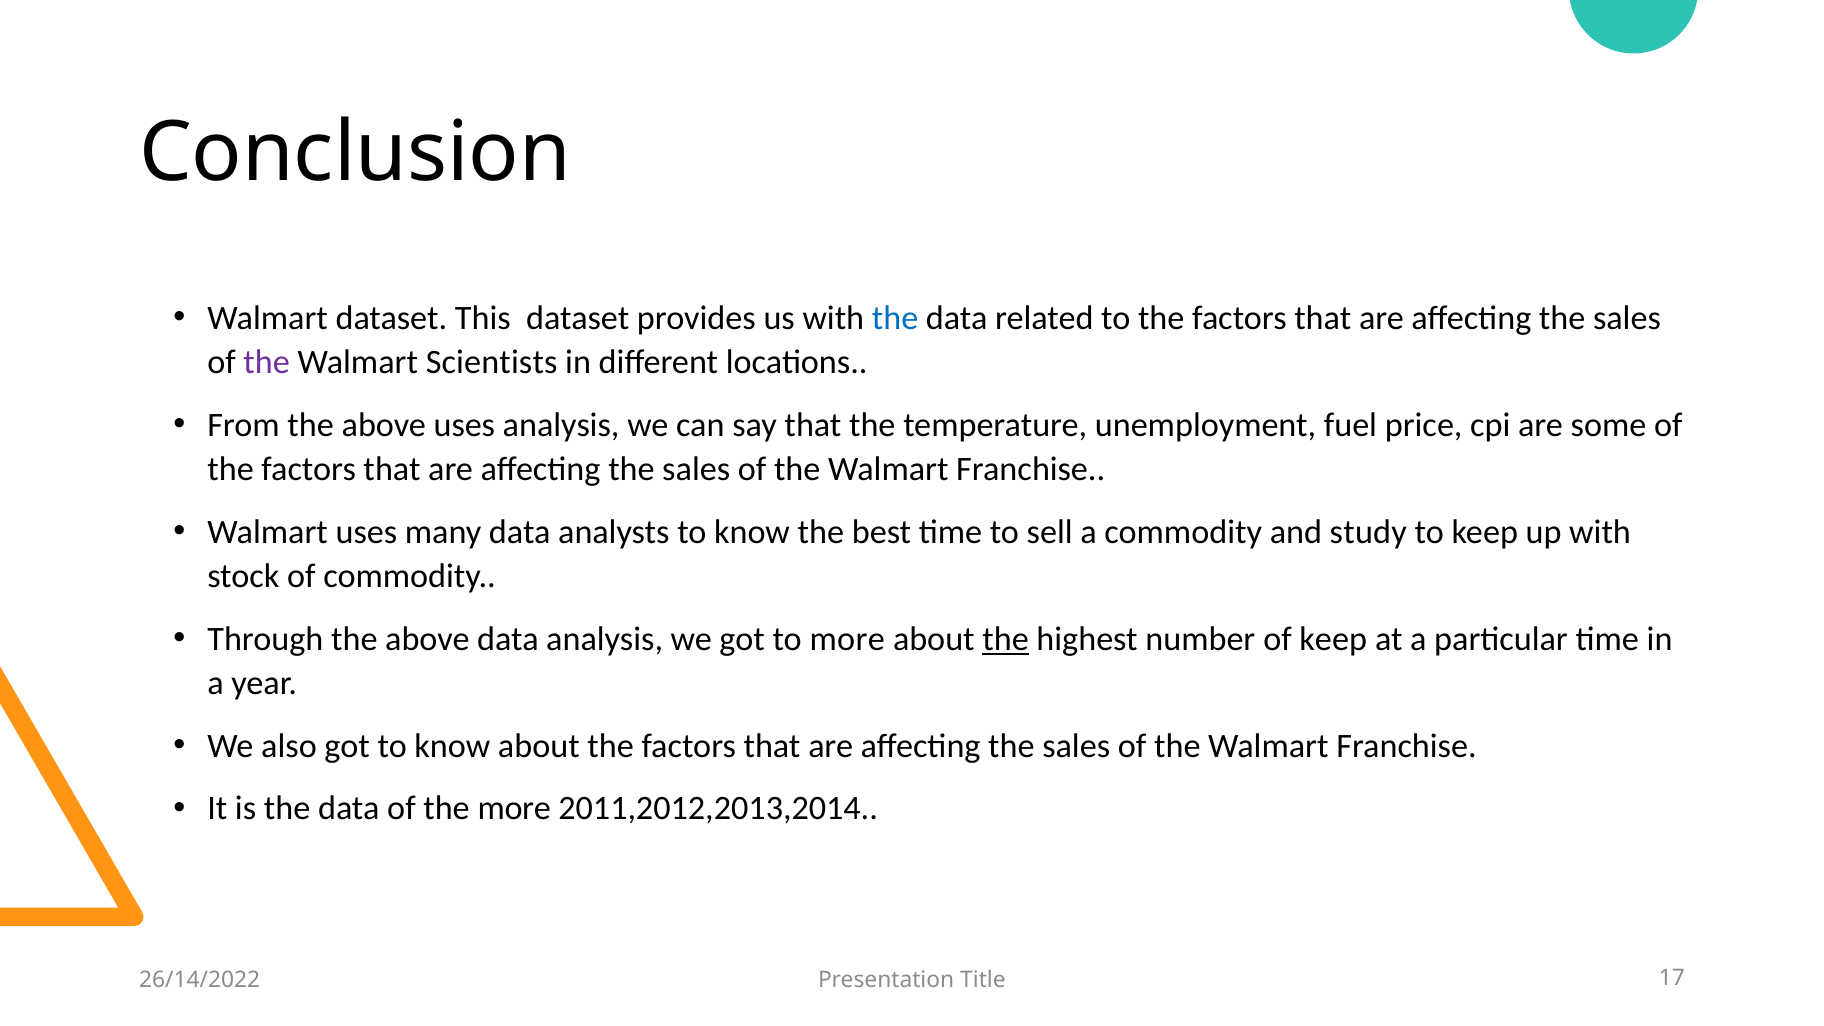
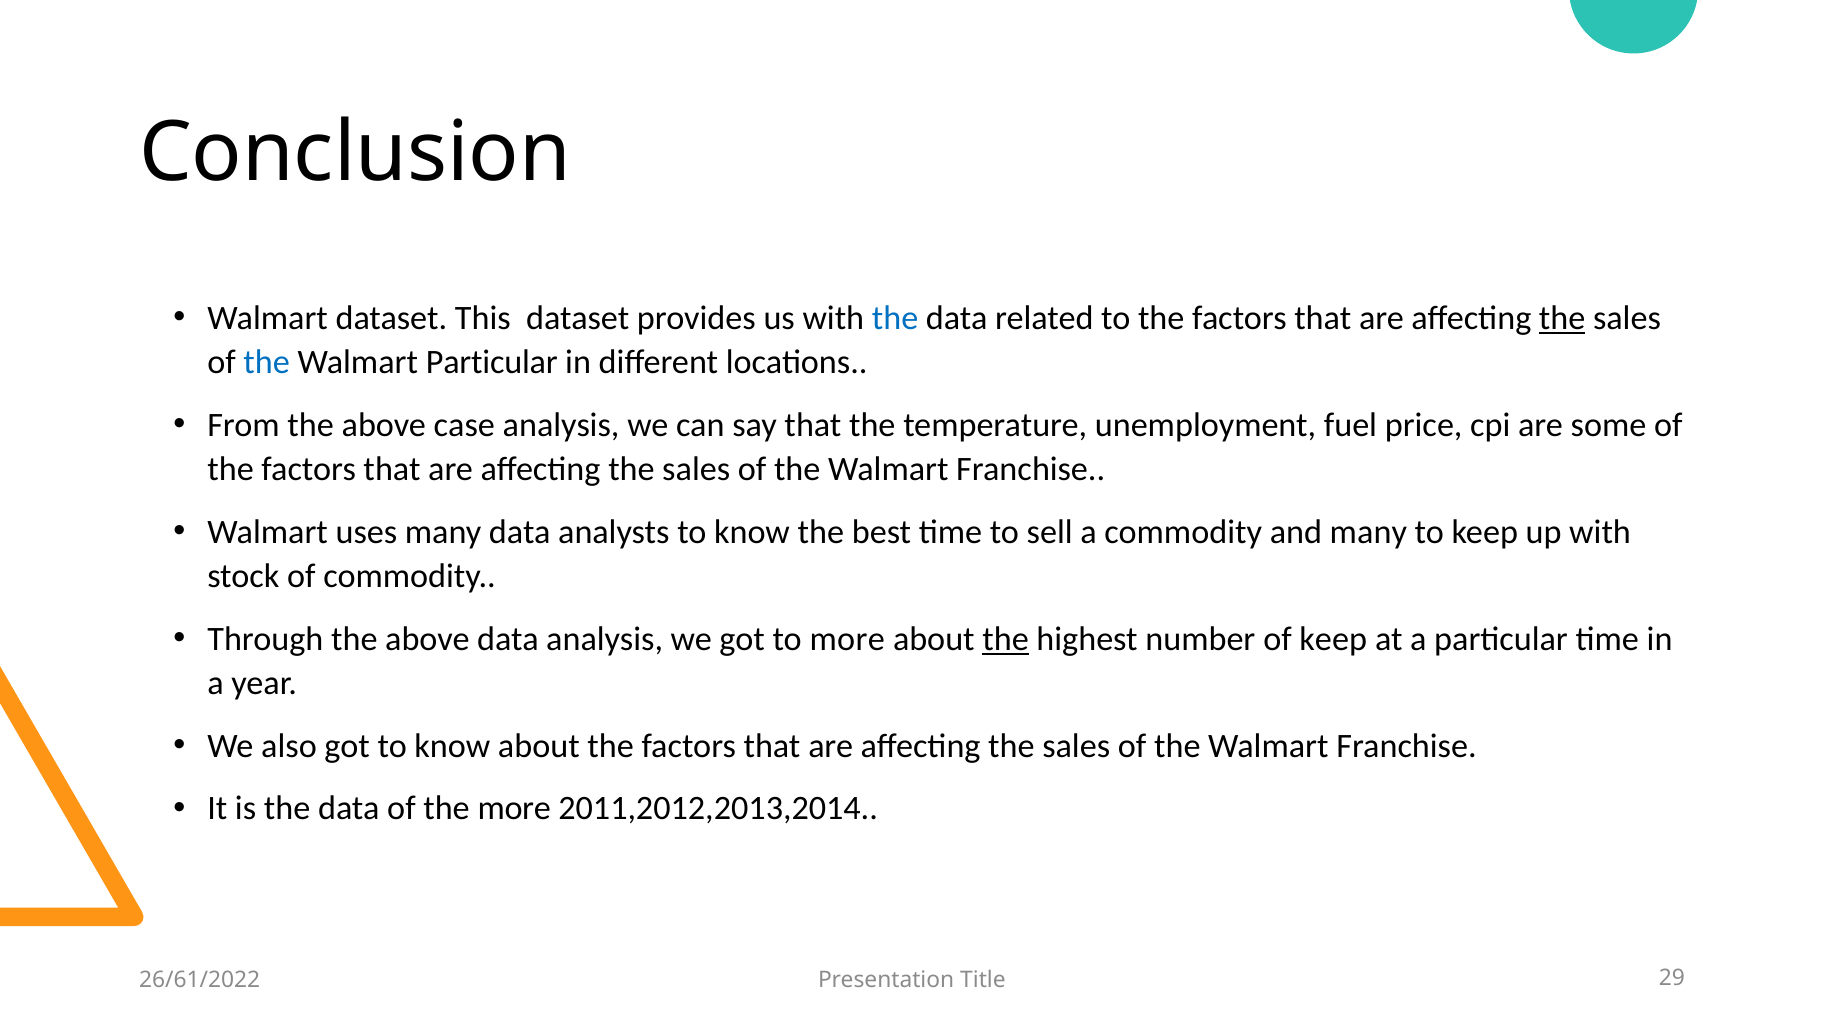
the underline: none -> present (1562, 319)
the colour: purple -> blue (267, 362)
Walmart Scientists: Scientists -> Particular (492, 362)
above uses: uses -> case (464, 425)
and study: study -> many (1368, 532)
26/14/2022: 26/14/2022 -> 26/61/2022 (200, 980)
17: 17 -> 29 (1672, 978)
